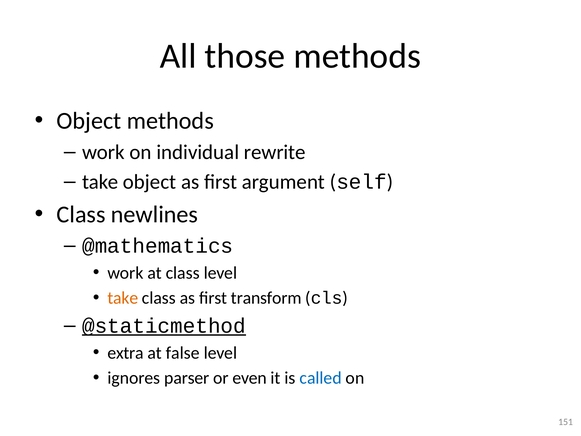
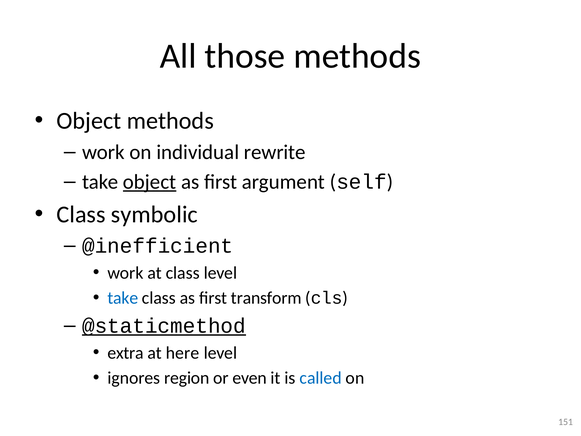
object underline: none -> present (150, 182)
newlines: newlines -> symbolic (154, 214)
@mathematics: @mathematics -> @inefficient (158, 246)
take colour: orange -> blue (123, 298)
false: false -> here (183, 353)
parser: parser -> region (187, 378)
